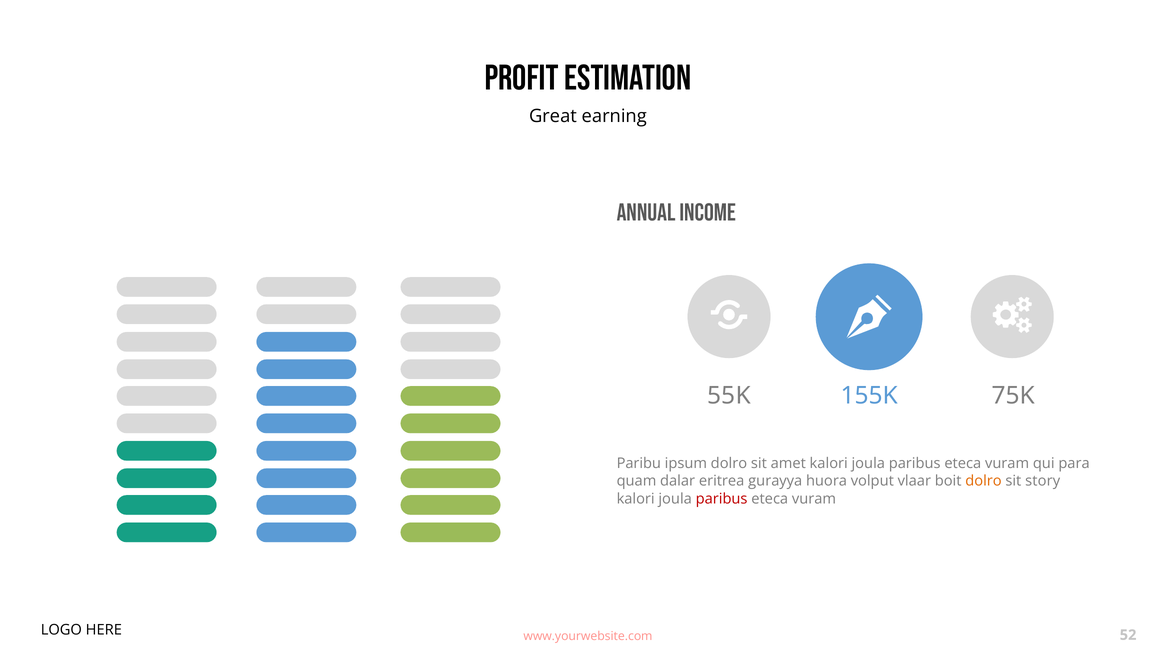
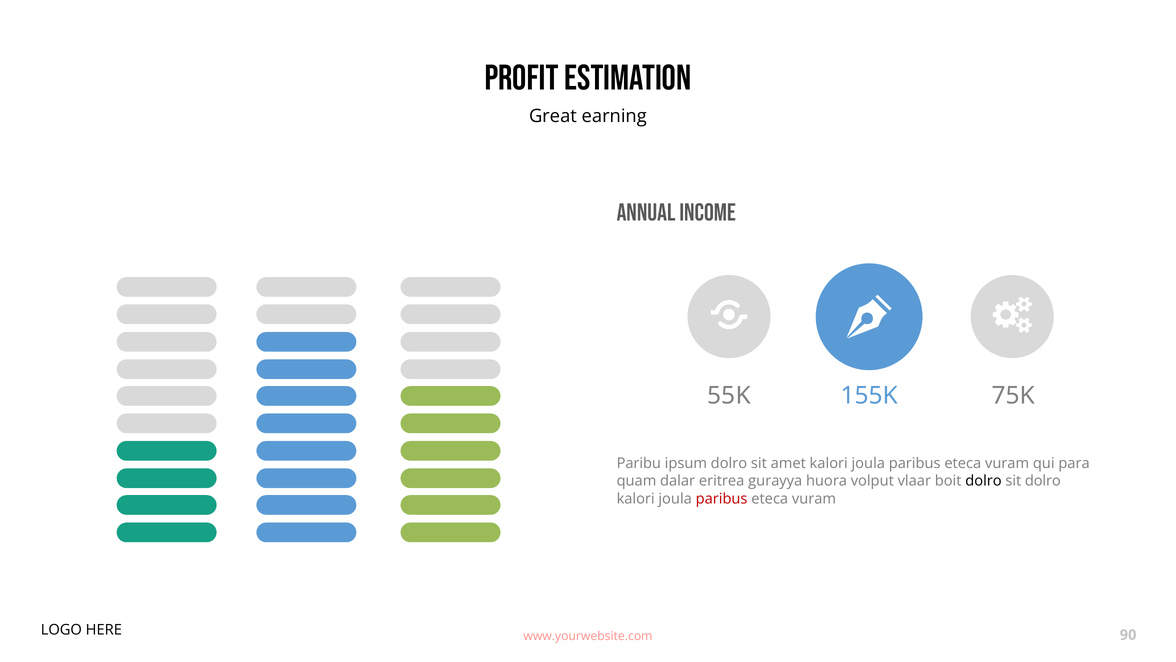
dolro colour: orange -> black (983, 481)
sit story: story -> dolro (1043, 481)
52: 52 -> 90 (1128, 635)
